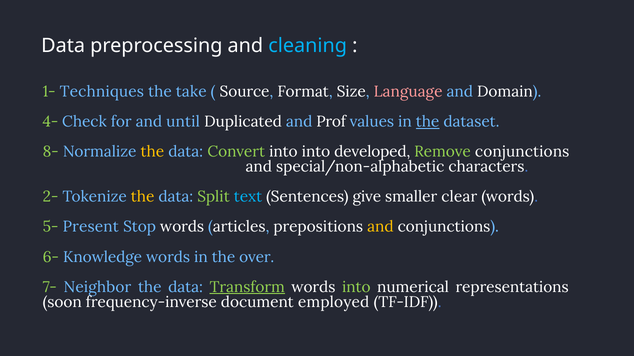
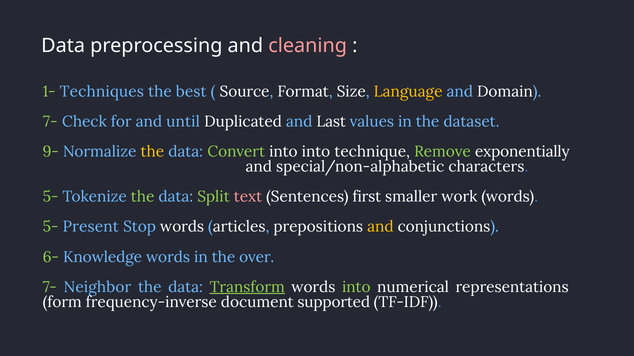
cleaning colour: light blue -> pink (308, 46)
take: take -> best (191, 92)
Language colour: pink -> yellow (408, 92)
4-: 4- -> 7- (50, 122)
Prof: Prof -> Last (331, 122)
the underline: present -> none (428, 122)
8-: 8- -> 9- (51, 152)
developed: developed -> technique (372, 152)
Remove conjunctions: conjunctions -> exponentially (522, 152)
2-: 2- -> 5- (51, 197)
the colour: yellow -> light green (143, 197)
text colour: light blue -> pink (248, 197)
give: give -> first (367, 197)
clear: clear -> work (459, 197)
soon: soon -> form (62, 303)
employed: employed -> supported (334, 303)
